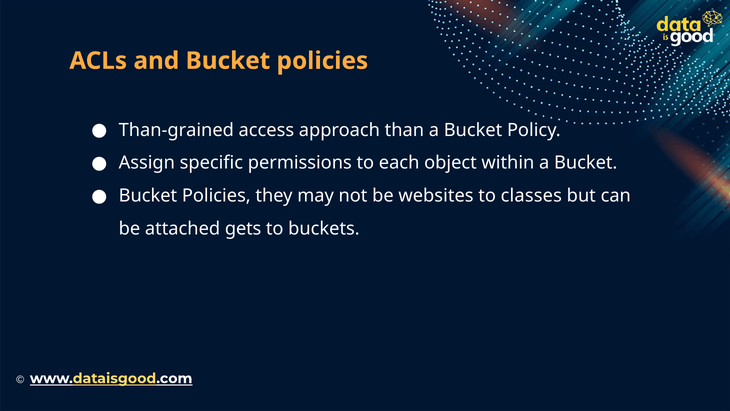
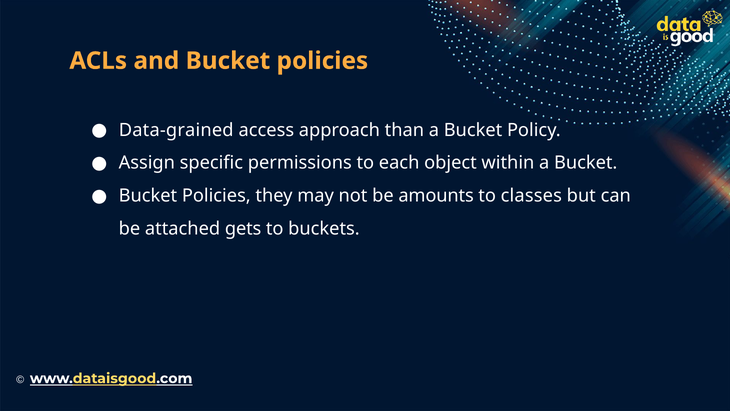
Than-grained: Than-grained -> Data-grained (176, 130)
websites: websites -> amounts (436, 196)
